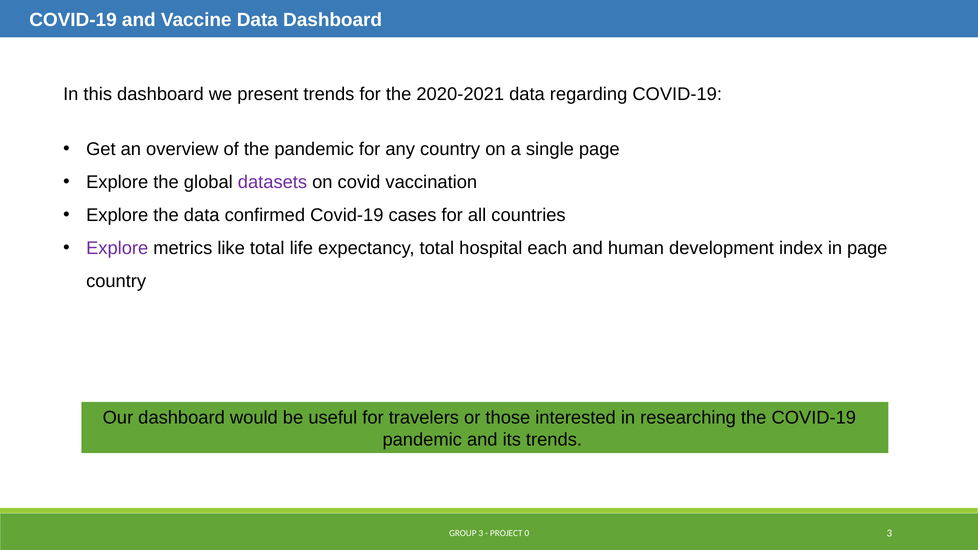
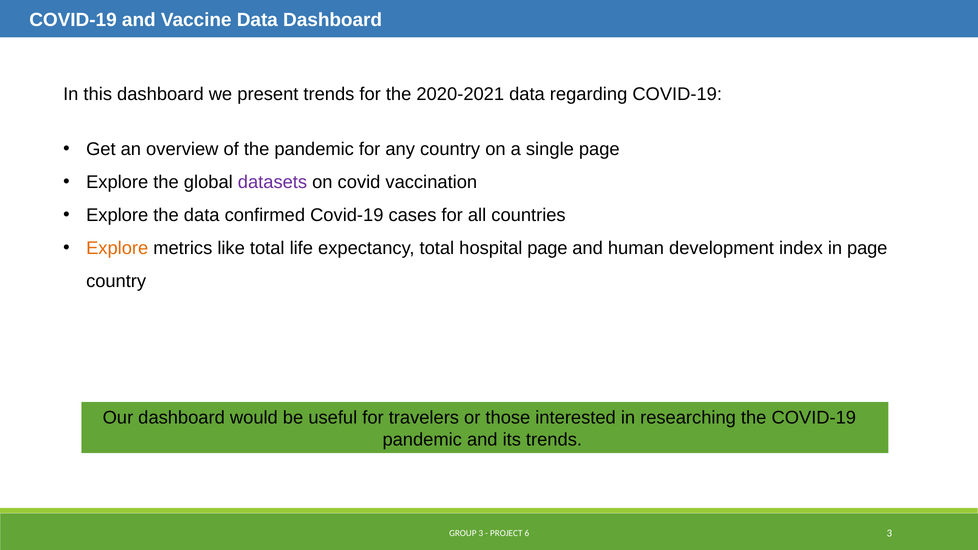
Explore colour: purple -> orange (117, 248)
hospital each: each -> page (547, 248)
0: 0 -> 6 (527, 533)
